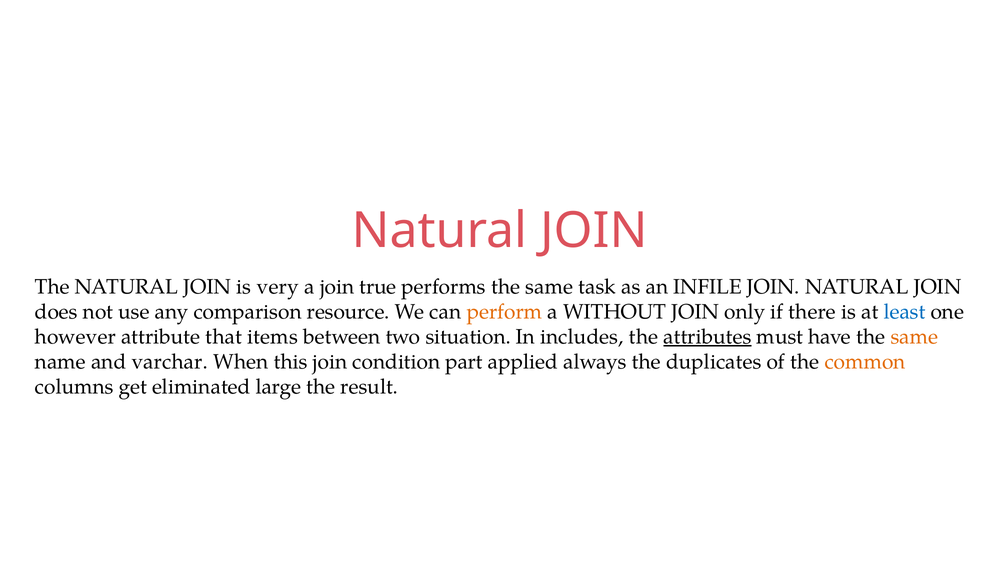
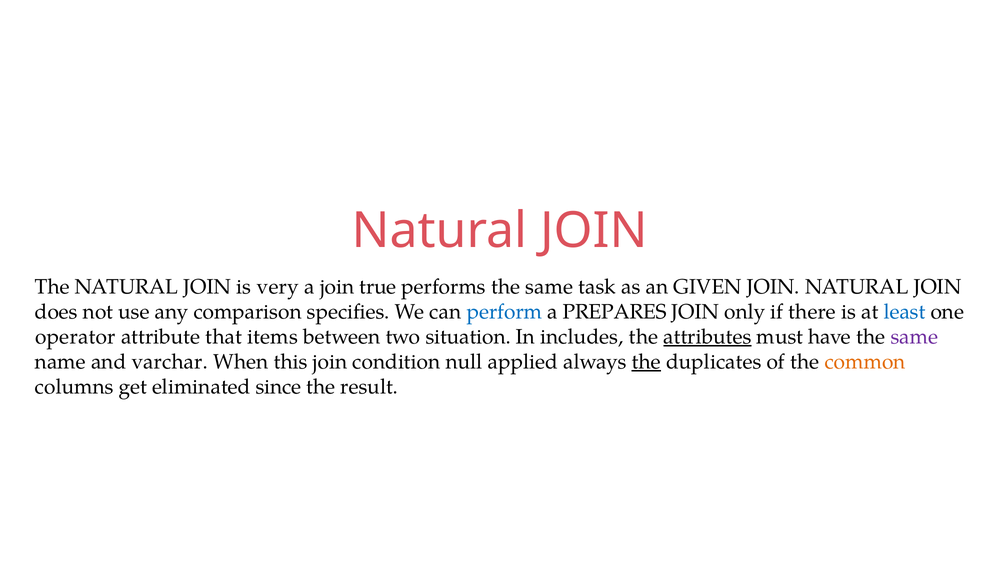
INFILE: INFILE -> GIVEN (708, 287)
resource: resource -> specifies (348, 312)
perform colour: orange -> blue (504, 312)
WITHOUT: WITHOUT -> PREPARES (615, 312)
however: however -> operator (75, 337)
same colour: orange -> purple (914, 337)
part: part -> null (464, 362)
the underline: none -> present (646, 362)
large: large -> since (278, 387)
